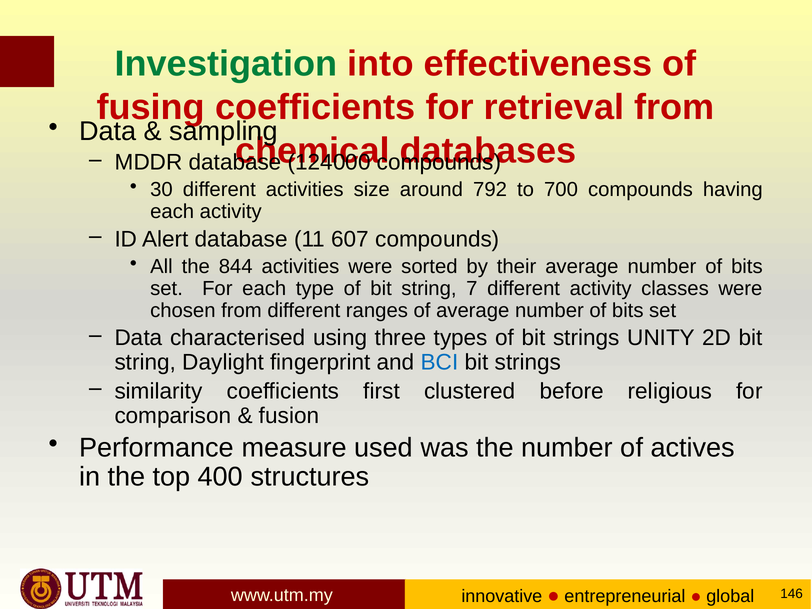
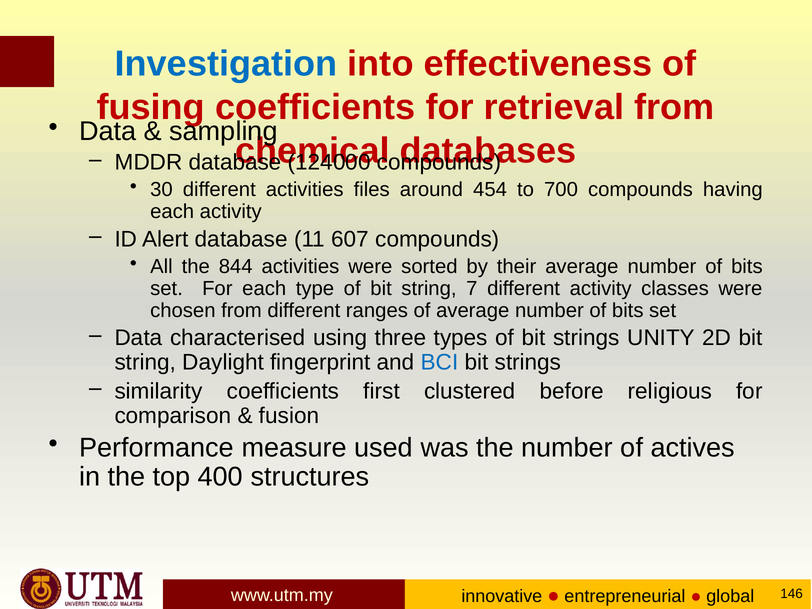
Investigation colour: green -> blue (226, 64)
size: size -> files (372, 190)
792: 792 -> 454 (490, 190)
